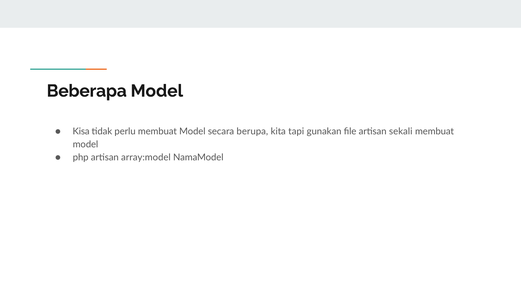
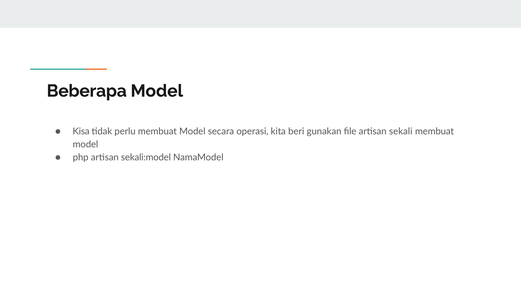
berupa: berupa -> operasi (252, 132)
tapi: tapi -> beri (296, 132)
array:model: array:model -> sekali:model (146, 157)
